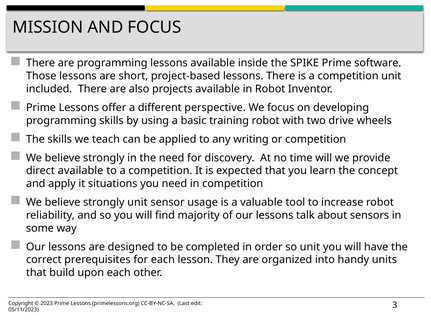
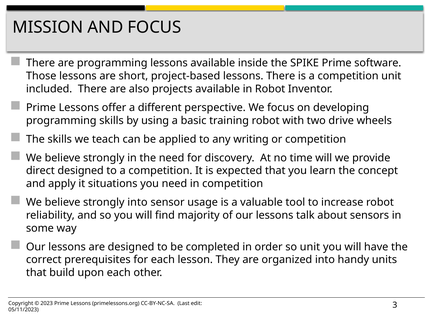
direct available: available -> designed (81, 171)
strongly unit: unit -> into (137, 202)
